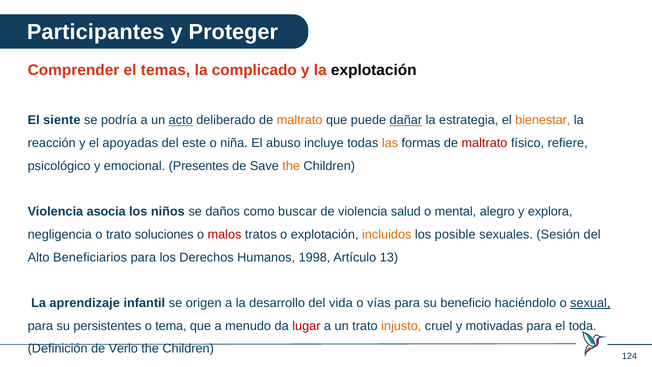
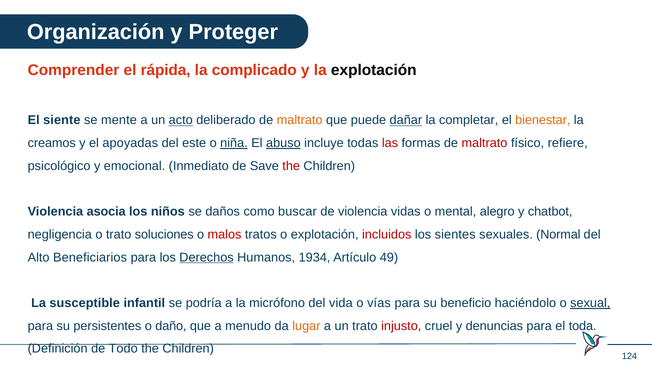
Participantes: Participantes -> Organización (96, 32)
temas: temas -> rápida (166, 70)
podría: podría -> mente (119, 120)
estrategia: estrategia -> completar (469, 120)
reacción: reacción -> creamos (52, 143)
niña underline: none -> present (234, 143)
abuso underline: none -> present (283, 143)
las colour: orange -> red (390, 143)
Presentes: Presentes -> Inmediato (199, 166)
the colour: orange -> red (291, 166)
salud: salud -> vidas (406, 212)
explora: explora -> chatbot (550, 212)
incluidos colour: orange -> red (387, 234)
posible: posible -> sientes (455, 234)
Sesión: Sesión -> Normal (558, 234)
Derechos underline: none -> present (207, 257)
1998: 1998 -> 1934 (315, 257)
13: 13 -> 49 (389, 257)
aprendizaje: aprendizaje -> susceptible (85, 303)
origen: origen -> podría (204, 303)
desarrollo: desarrollo -> micrófono (277, 303)
tema: tema -> daño (171, 326)
lugar colour: red -> orange (306, 326)
injusto colour: orange -> red (401, 326)
motivadas: motivadas -> denuncias (494, 326)
Verlo: Verlo -> Todo (123, 348)
